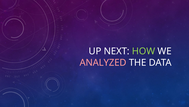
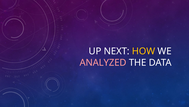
HOW colour: light green -> yellow (144, 51)
